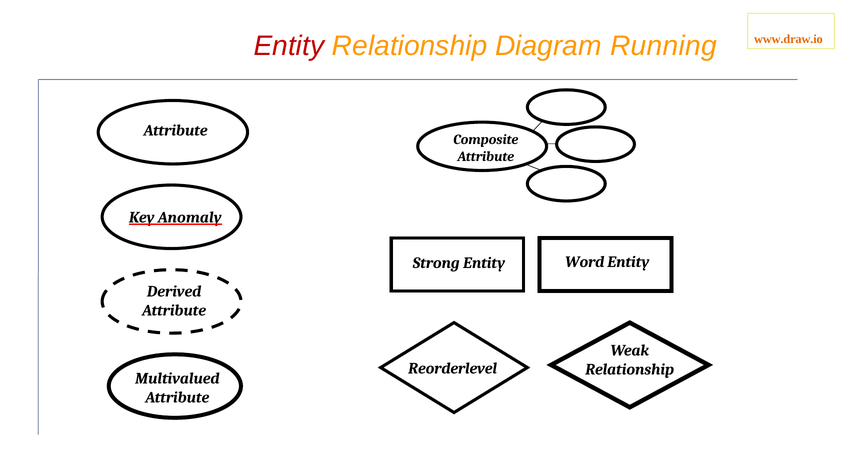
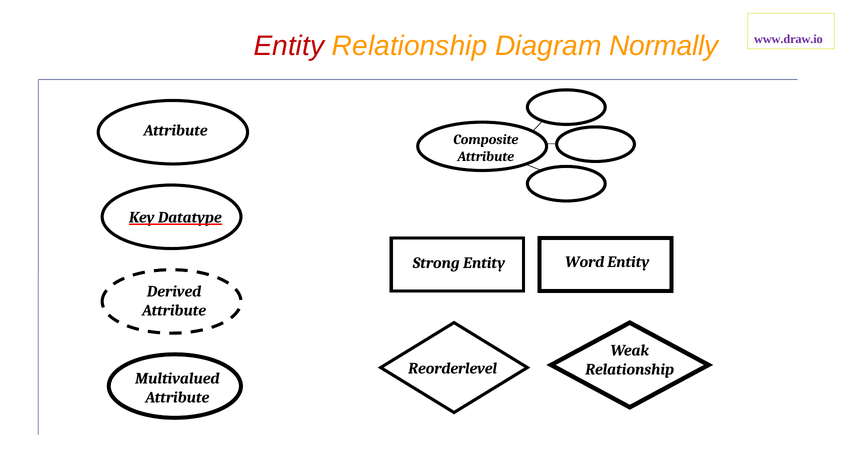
Running: Running -> Normally (664, 46)
www.draw.io colour: orange -> purple (788, 39)
Anomaly: Anomaly -> Datatype (190, 218)
